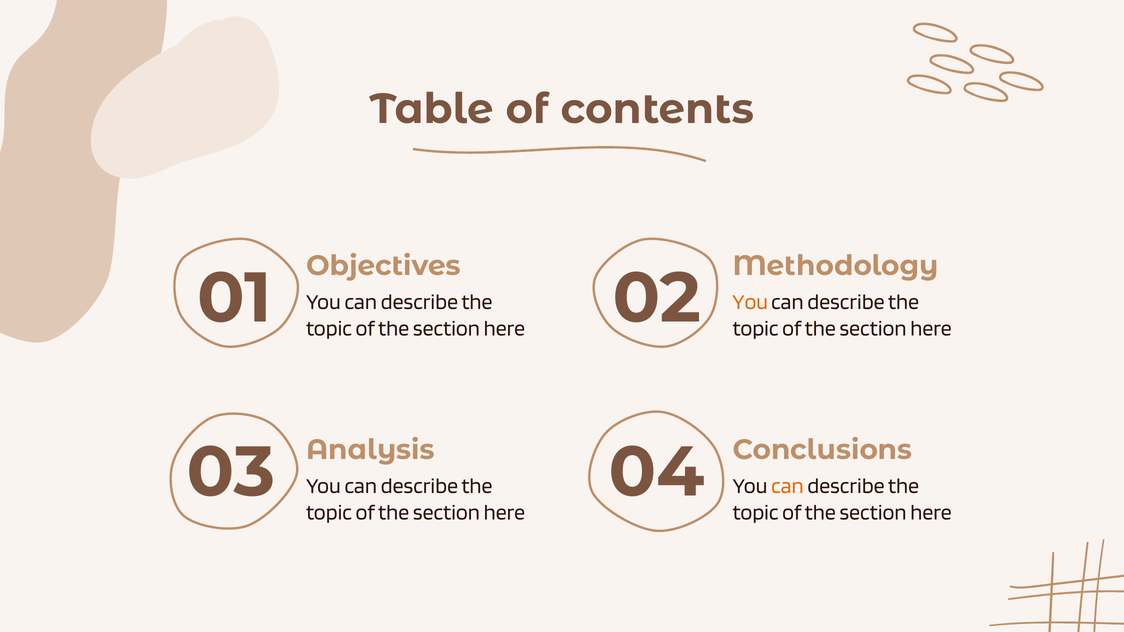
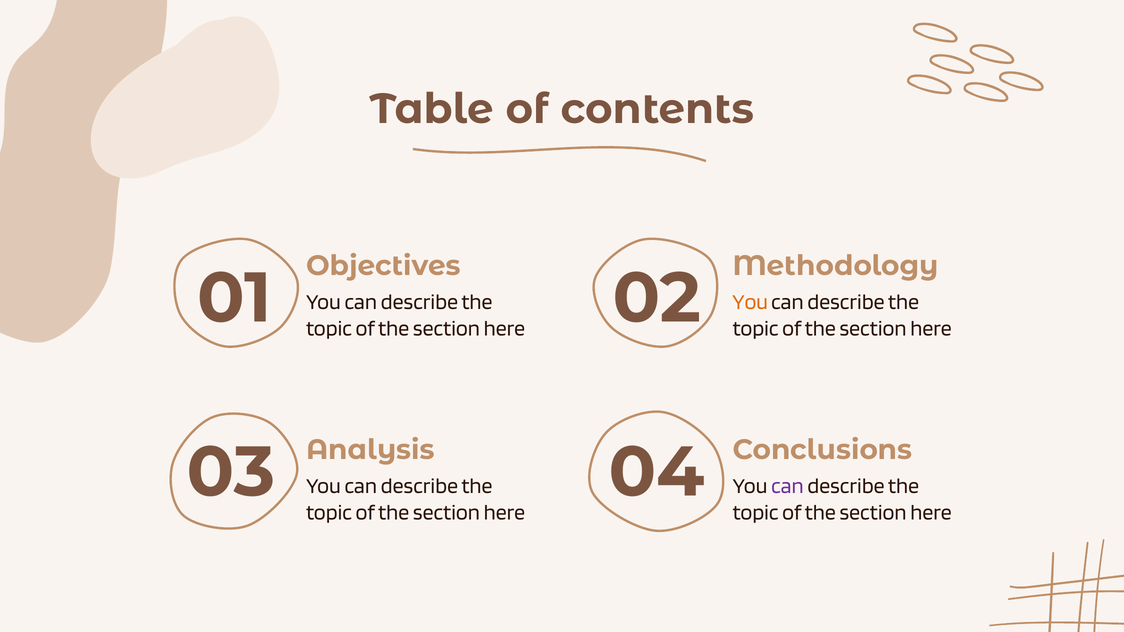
can colour: orange -> purple (787, 486)
